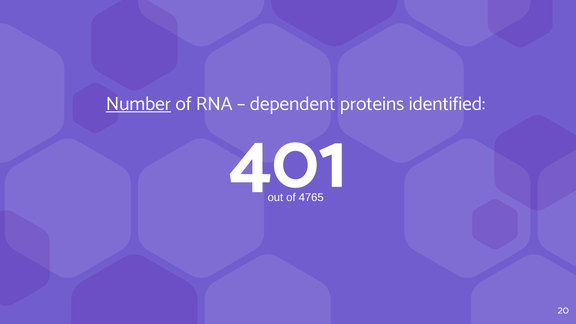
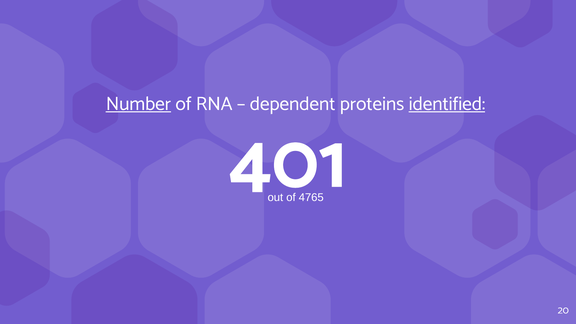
identified underline: none -> present (447, 104)
